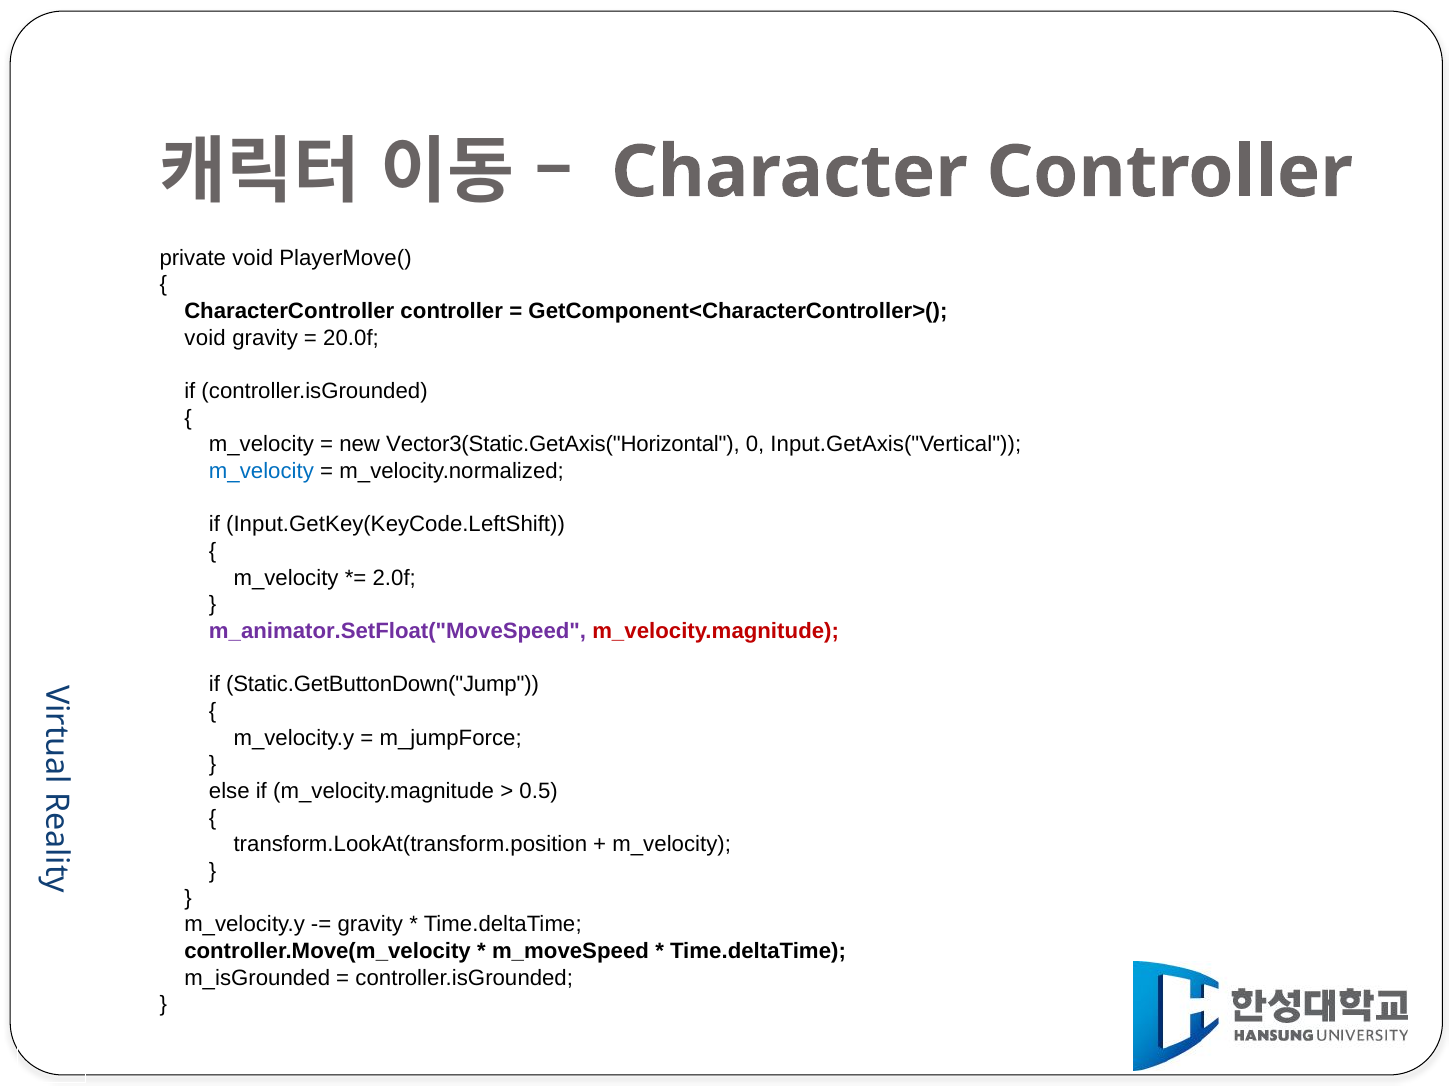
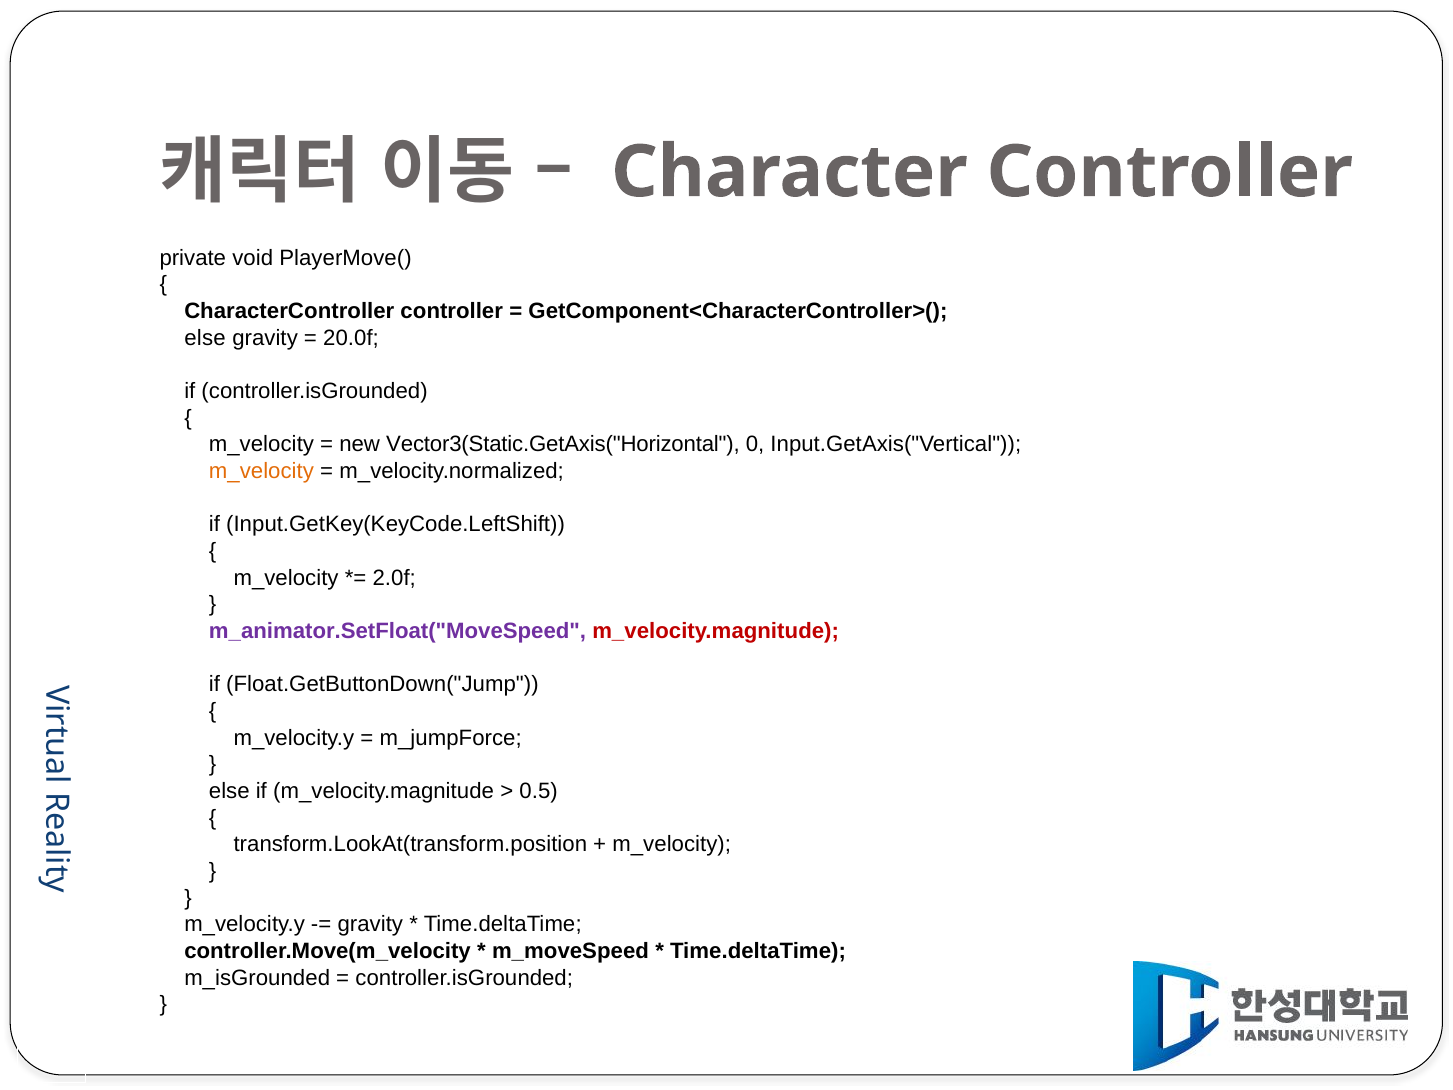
void: void -> else (205, 338)
m_velocity colour: blue -> orange (261, 471)
Static.GetButtonDown("Jump: Static.GetButtonDown("Jump -> Float.GetButtonDown("Jump (382, 684)
